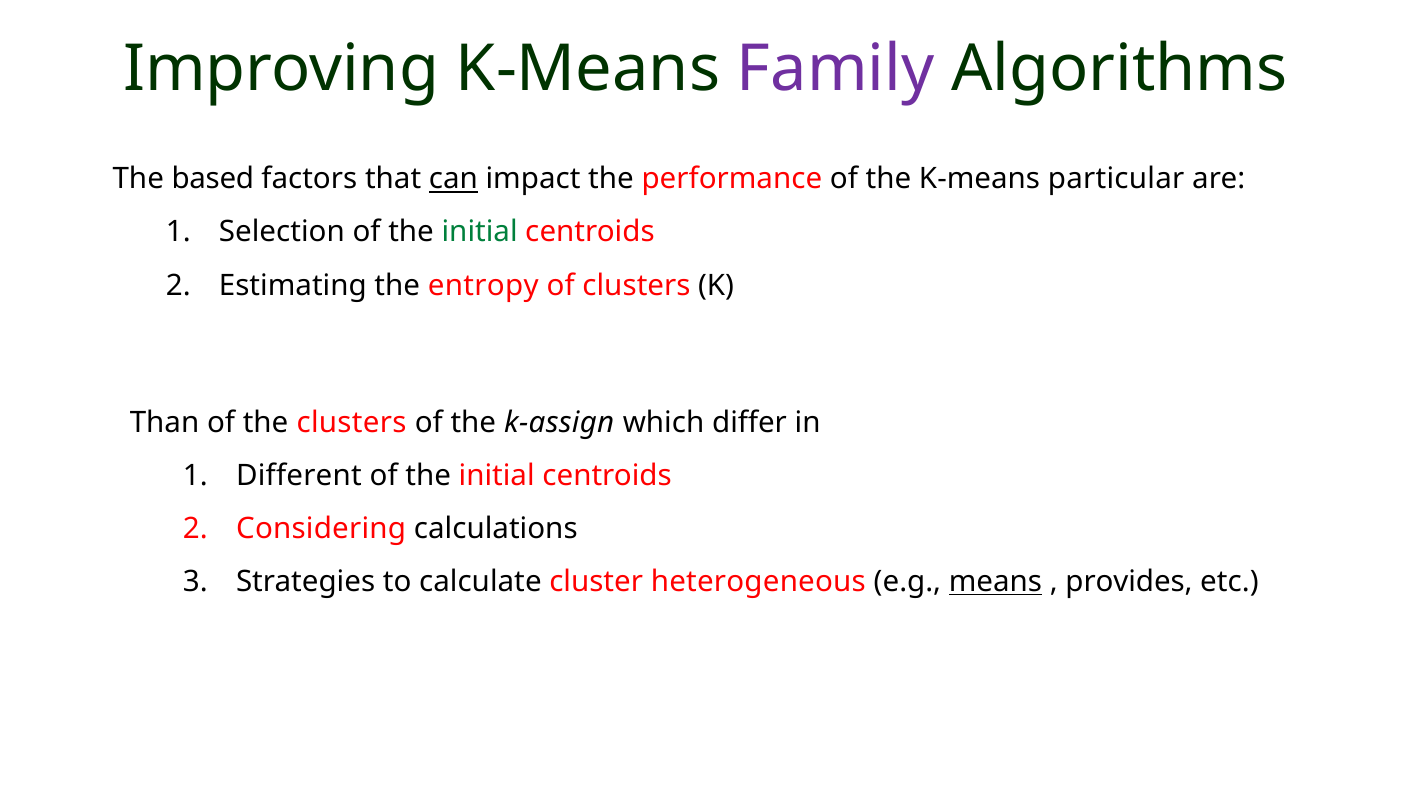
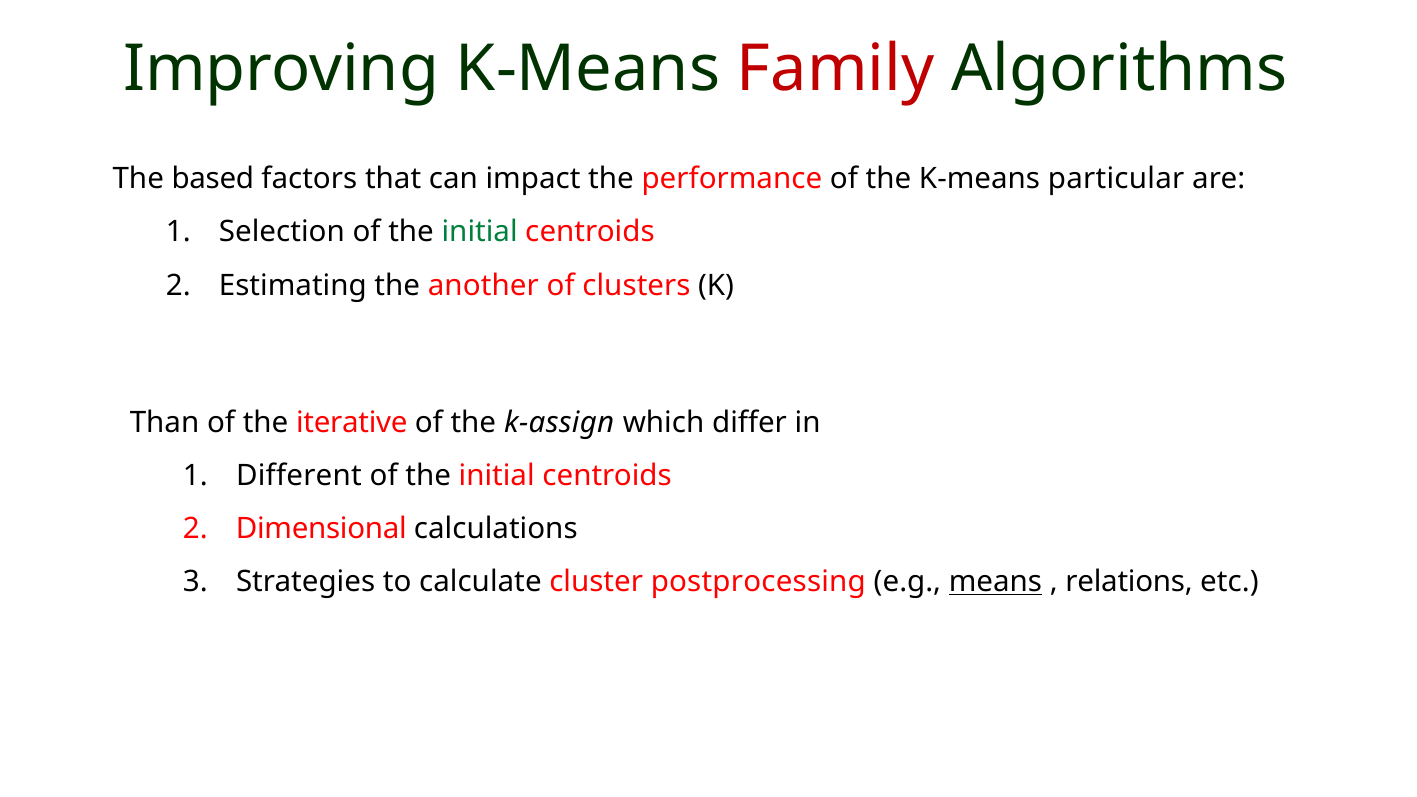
Family colour: purple -> red (836, 69)
can underline: present -> none (453, 179)
entropy: entropy -> another (483, 285)
the clusters: clusters -> iterative (352, 422)
Considering: Considering -> Dimensional (321, 529)
heterogeneous: heterogeneous -> postprocessing (758, 582)
provides: provides -> relations (1129, 582)
